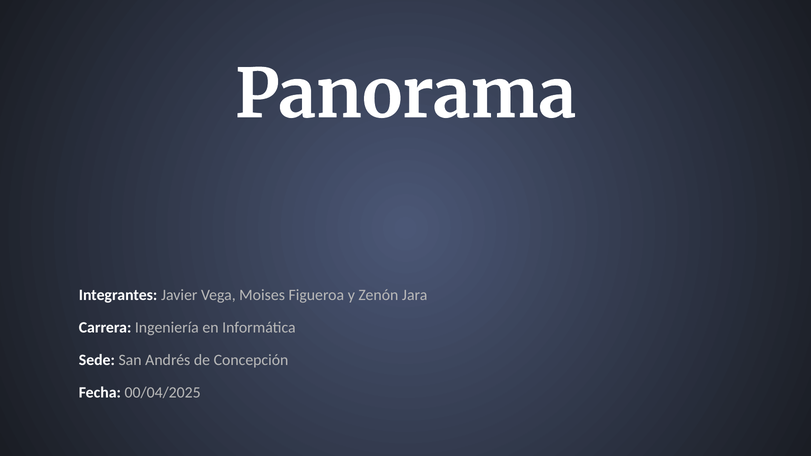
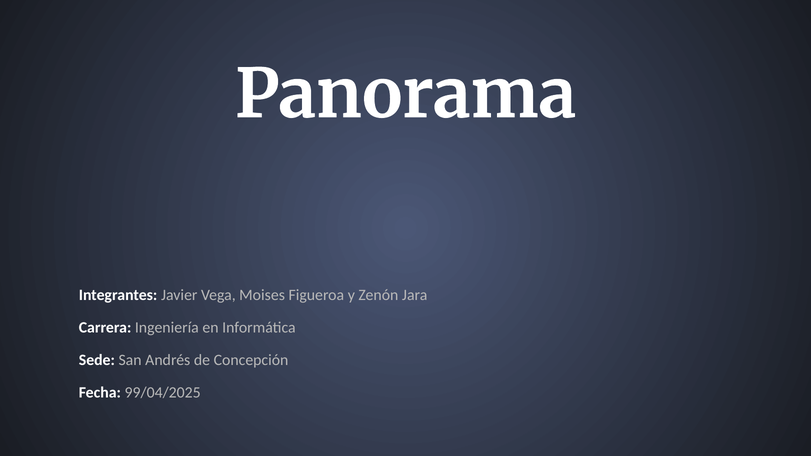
00/04/2025: 00/04/2025 -> 99/04/2025 (163, 393)
